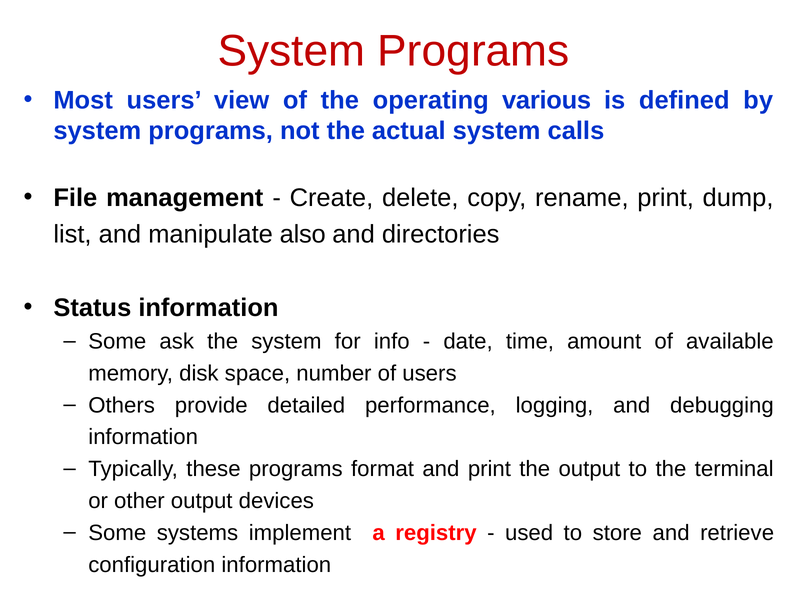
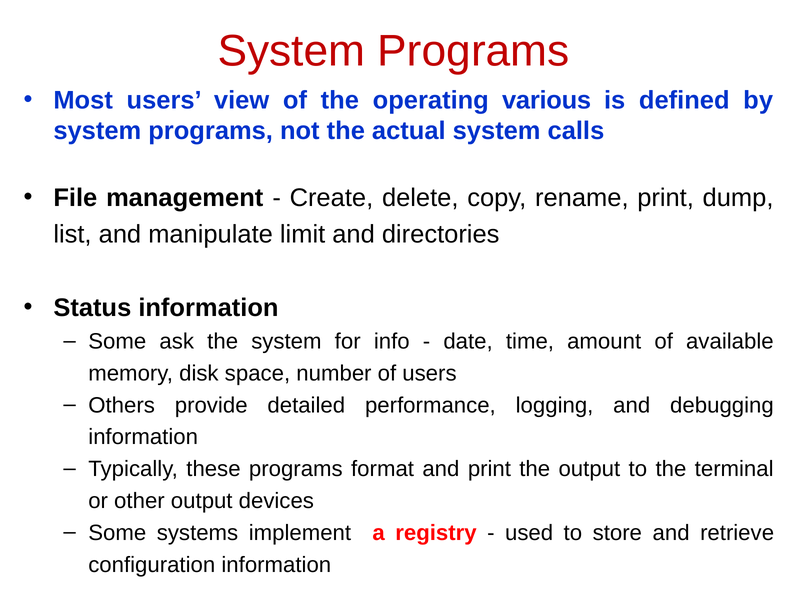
also: also -> limit (303, 235)
